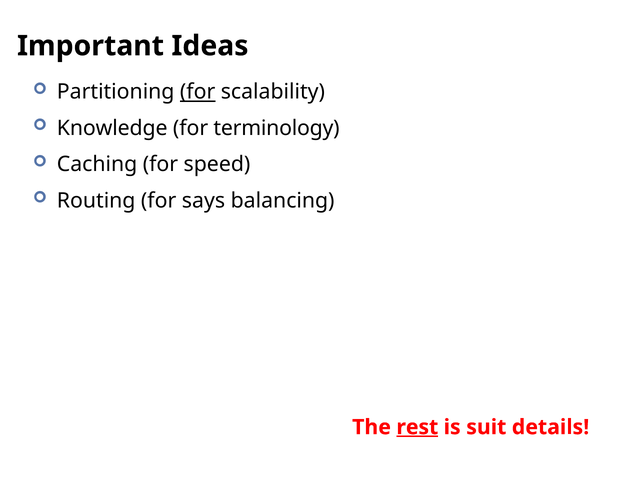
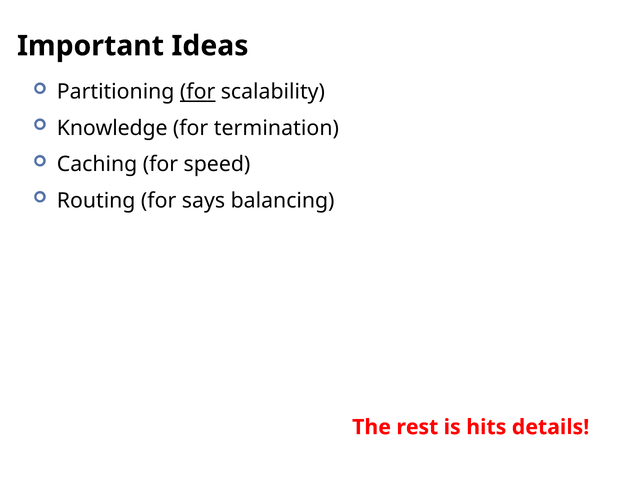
terminology: terminology -> termination (276, 128)
rest underline: present -> none (417, 427)
suit: suit -> hits (486, 427)
